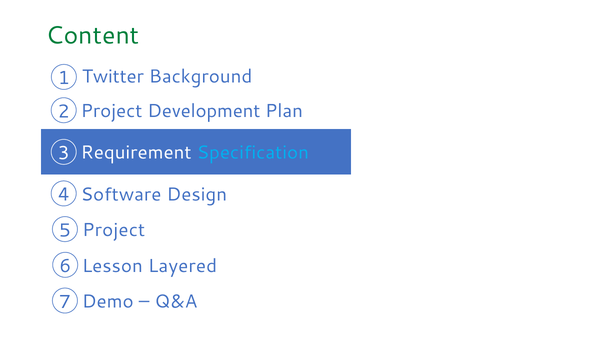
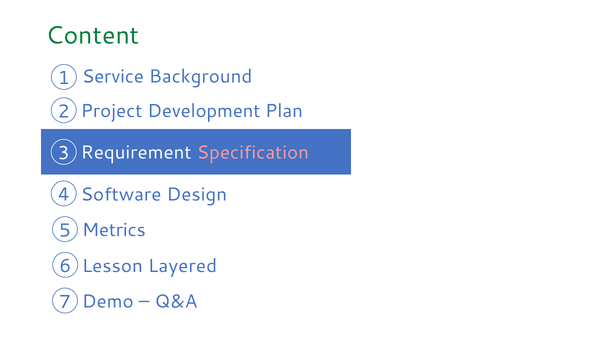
Twitter: Twitter -> Service (113, 77)
Specification colour: light blue -> pink (253, 153)
Project: Project -> Metrics (114, 230)
